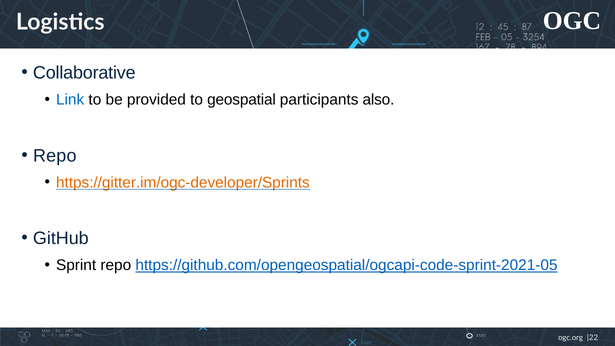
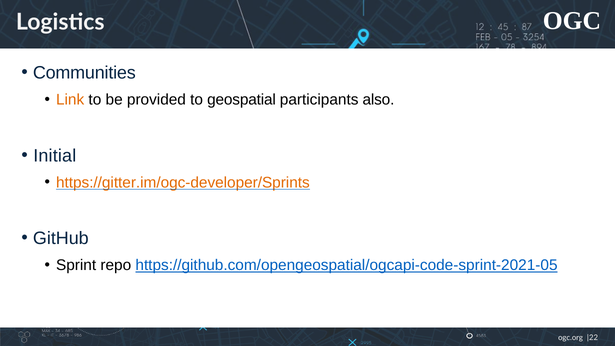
Collaborative: Collaborative -> Communities (84, 73)
Link colour: blue -> orange (70, 100)
Repo: Repo -> Initial (55, 156)
